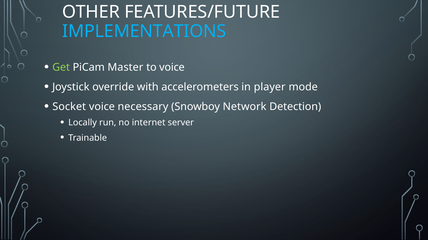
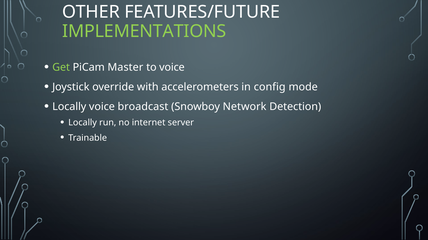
IMPLEMENTATIONS colour: light blue -> light green (144, 31)
player: player -> config (270, 87)
Socket: Socket -> Locally (69, 107)
necessary: necessary -> broadcast (143, 107)
